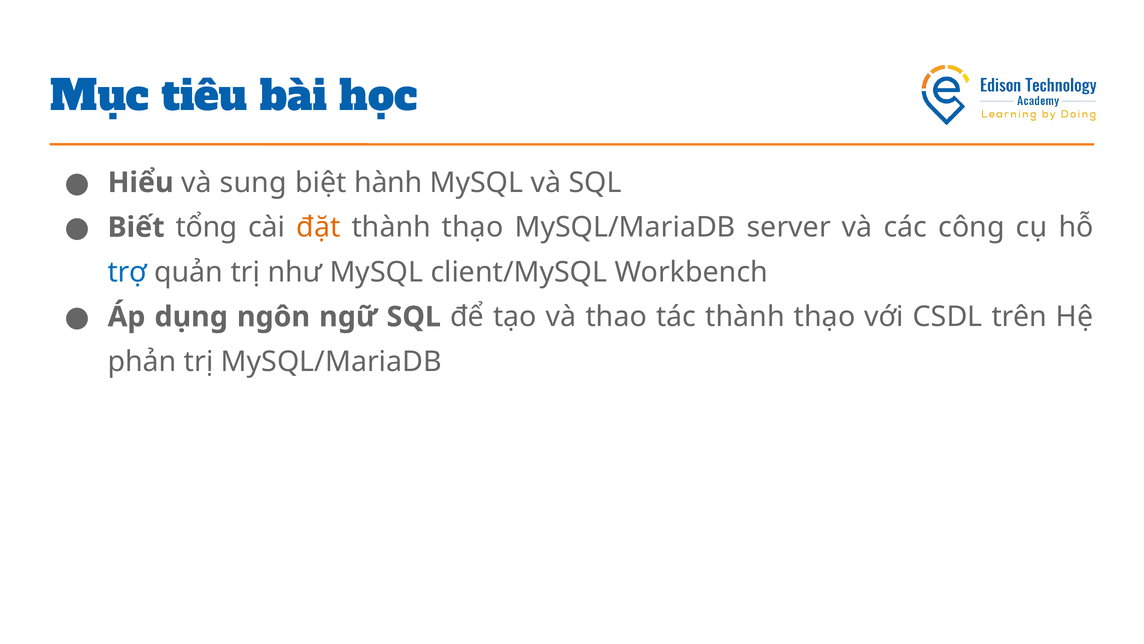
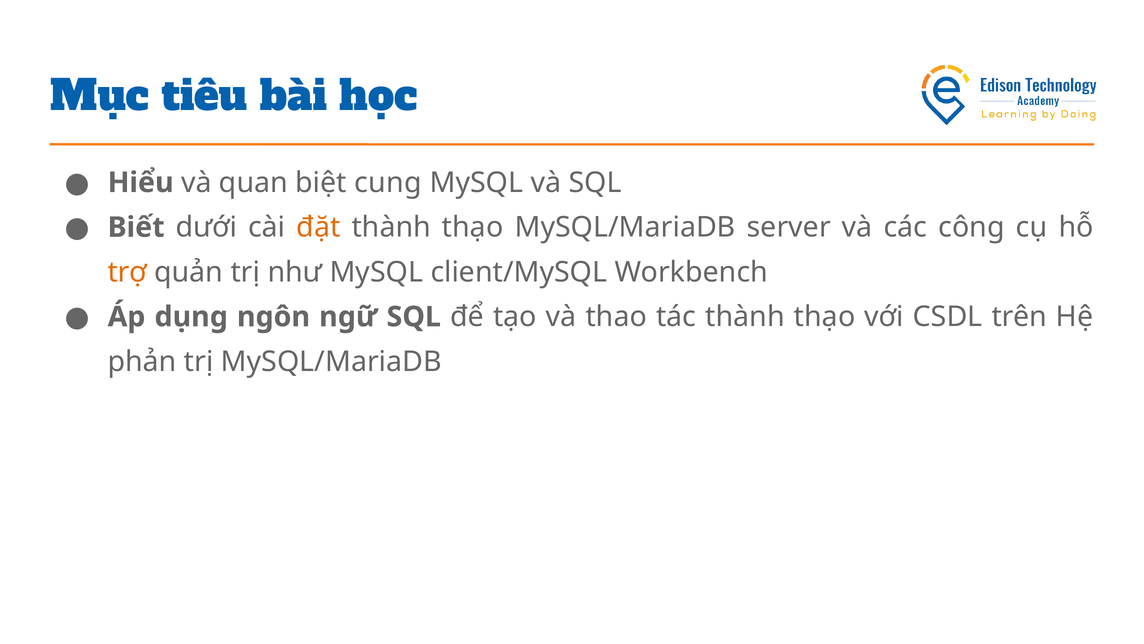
sung: sung -> quan (253, 182)
hành: hành -> cung (388, 182)
tổng: tổng -> dưới (207, 227)
trợ colour: blue -> orange (127, 272)
